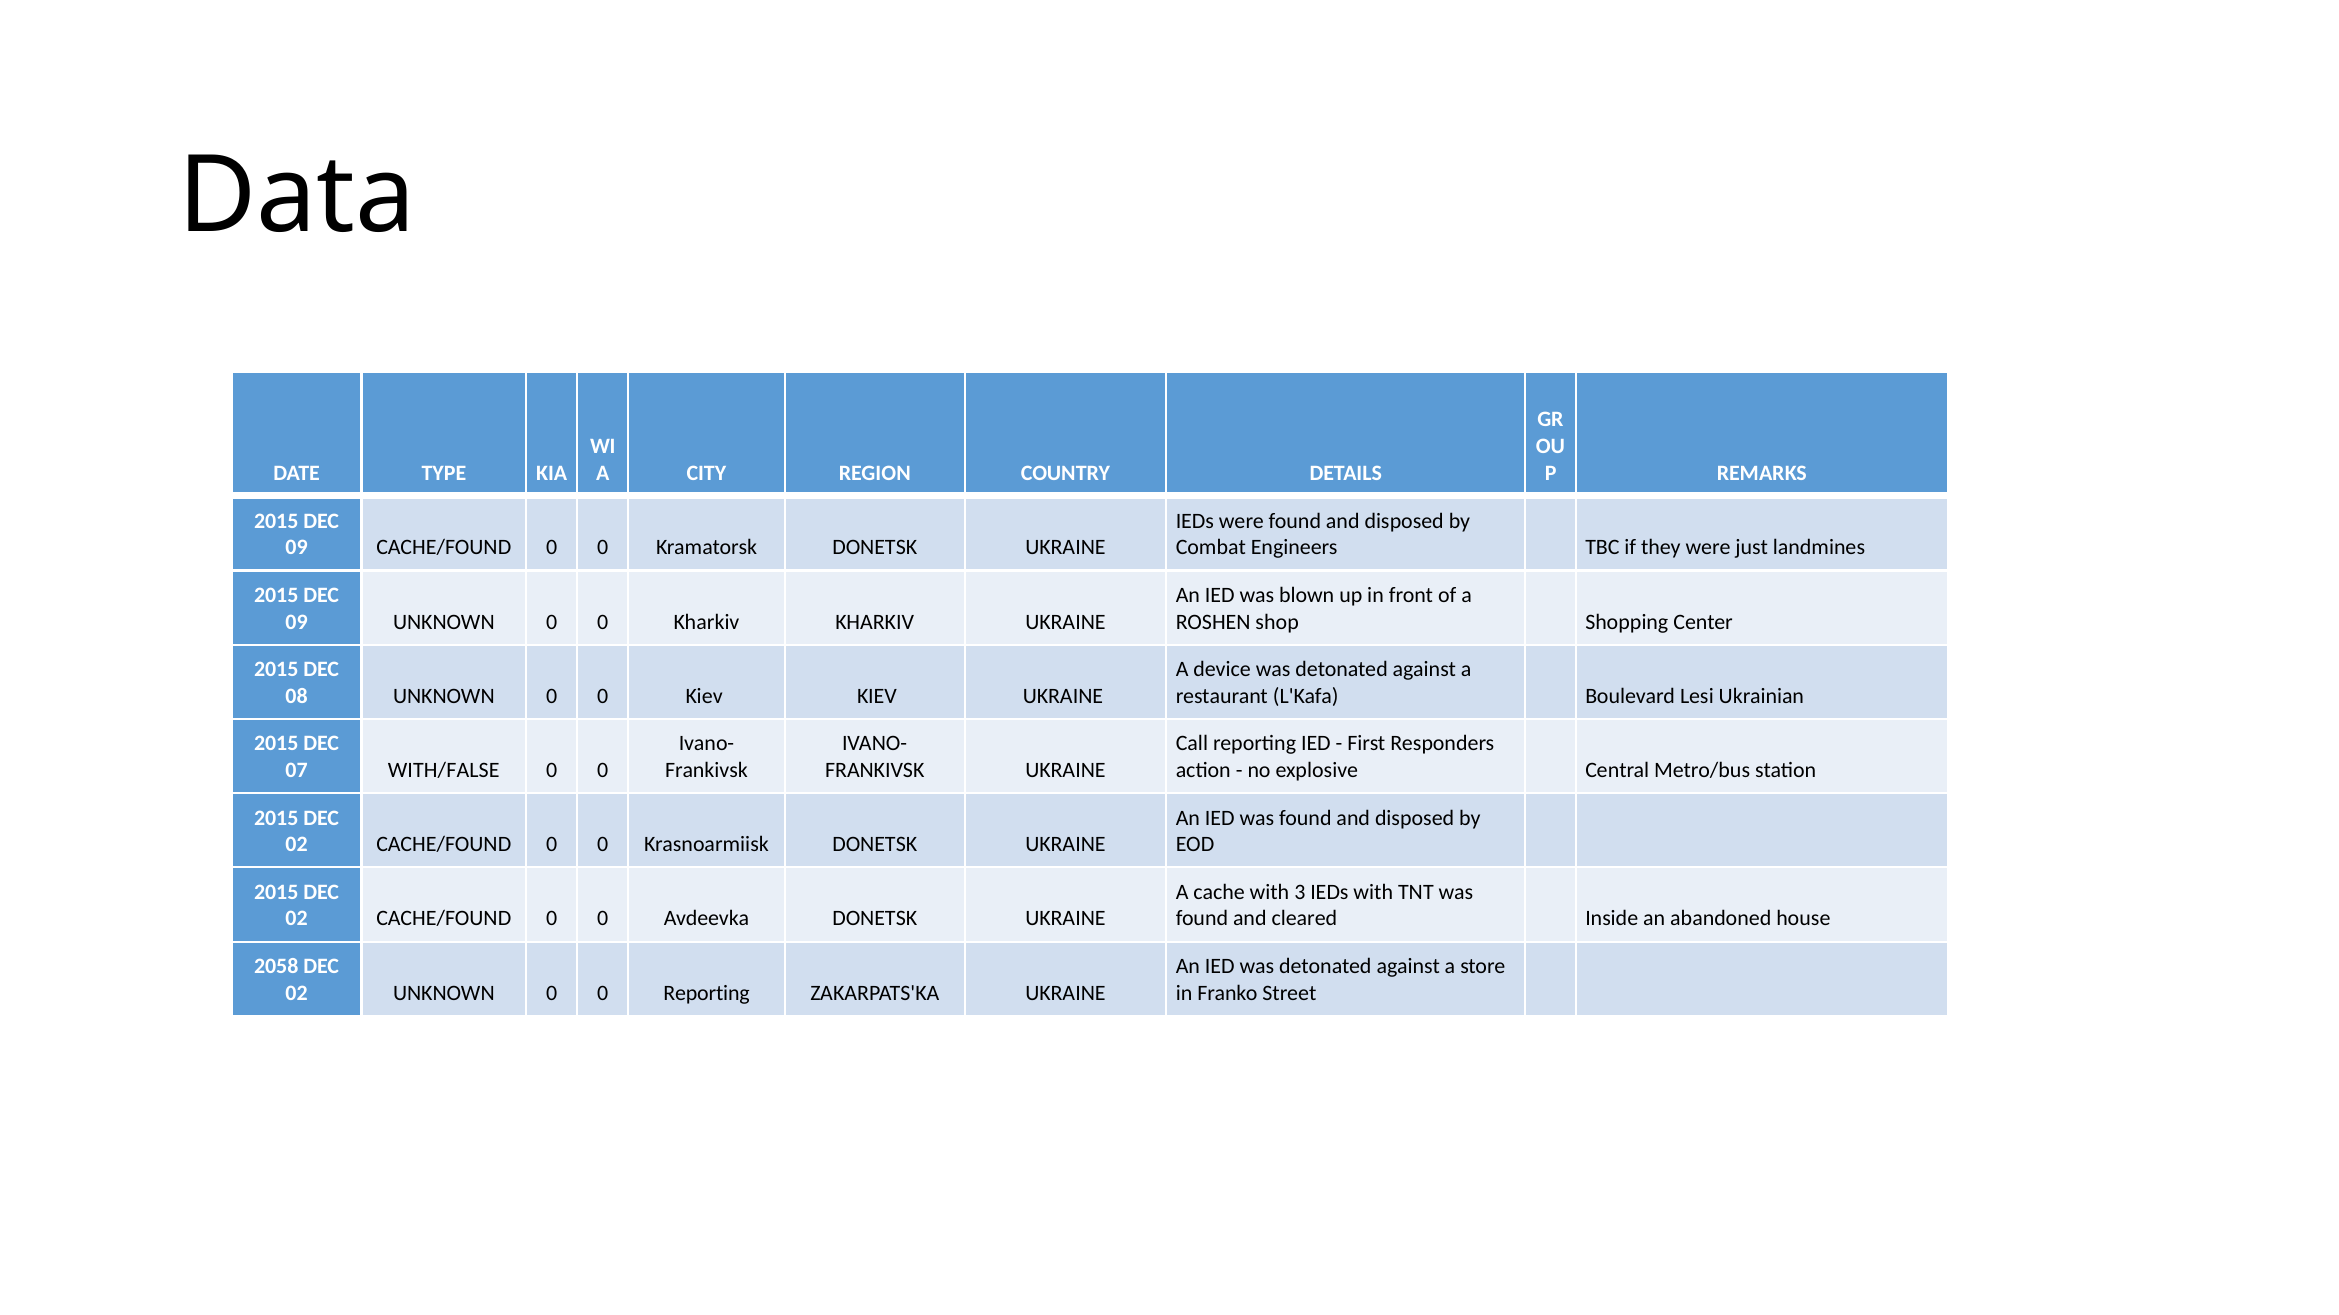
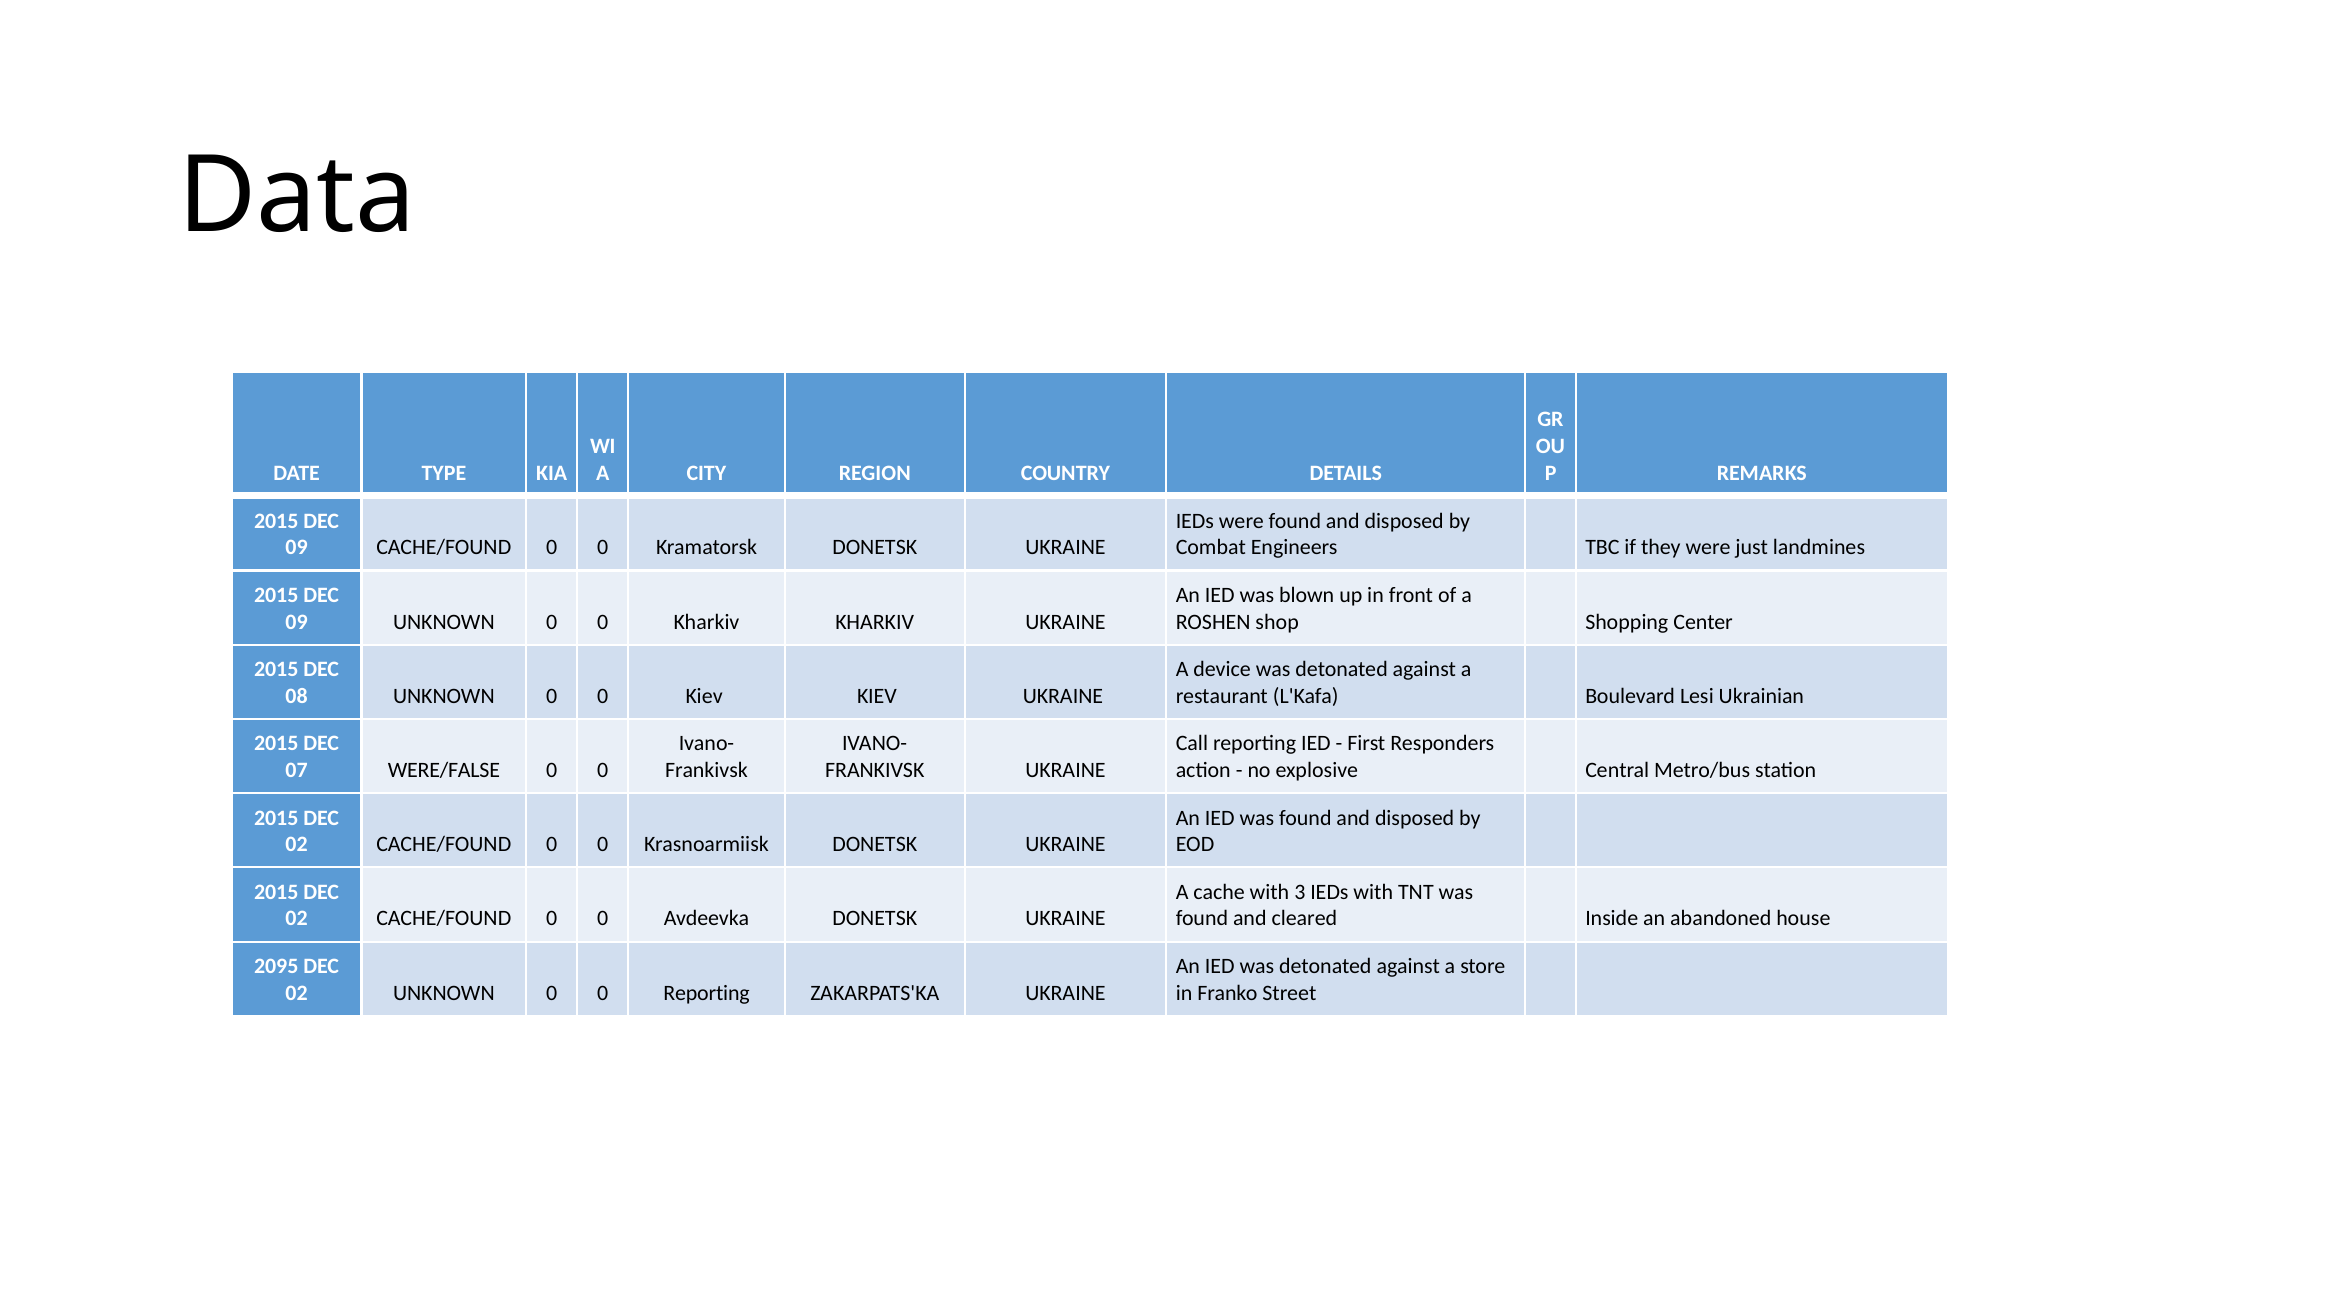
WITH/FALSE: WITH/FALSE -> WERE/FALSE (444, 771)
2058: 2058 -> 2095 (276, 967)
